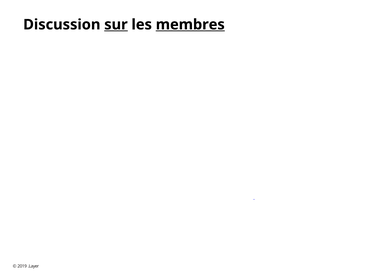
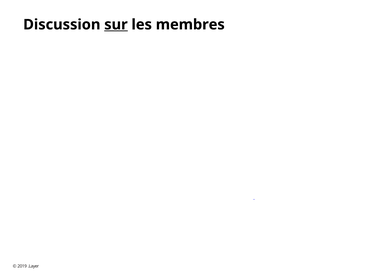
membres underline: present -> none (190, 25)
